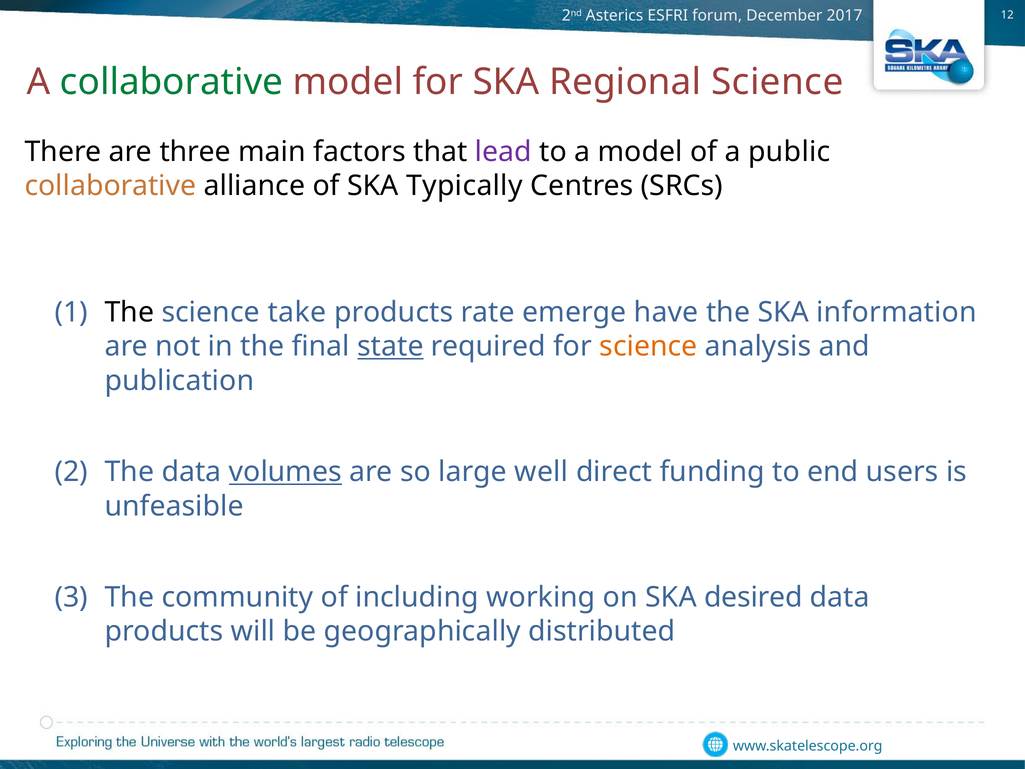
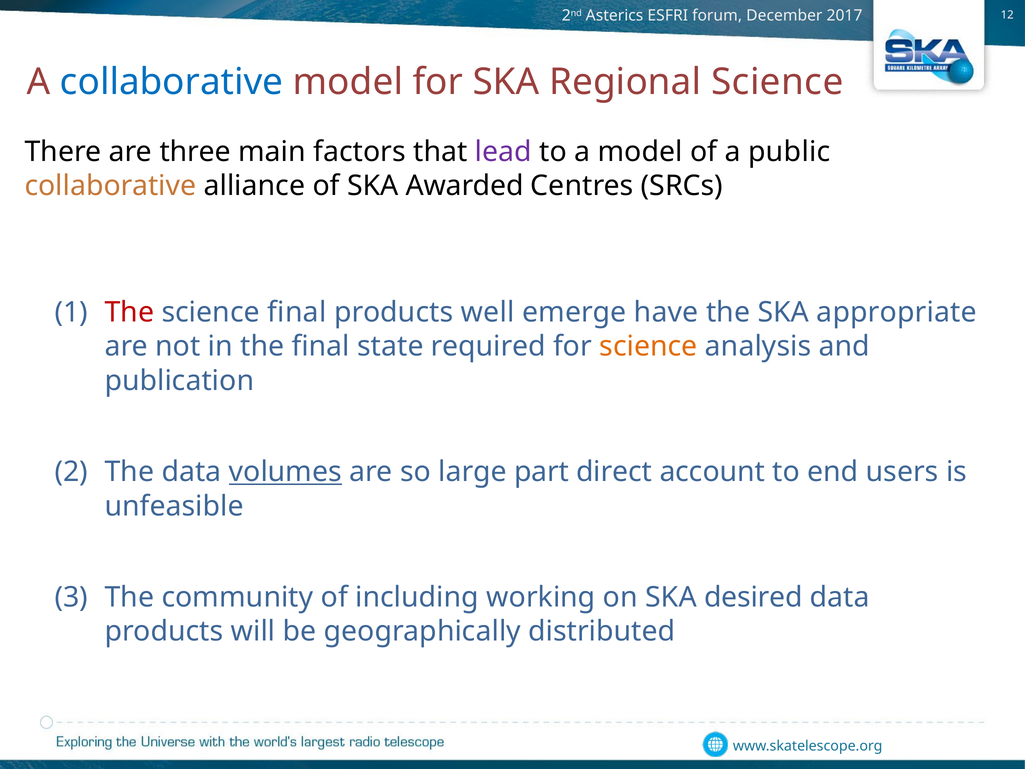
collaborative colour: green -> blue (172, 82)
Typically: Typically -> Awarded (465, 186)
The colour: black -> red (129, 312)
science take: take -> final (297, 312)
rate: rate -> well (488, 312)
information: information -> appropriate (897, 312)
state underline: present -> none (390, 346)
well: well -> part (542, 472)
funding: funding -> account (712, 472)
